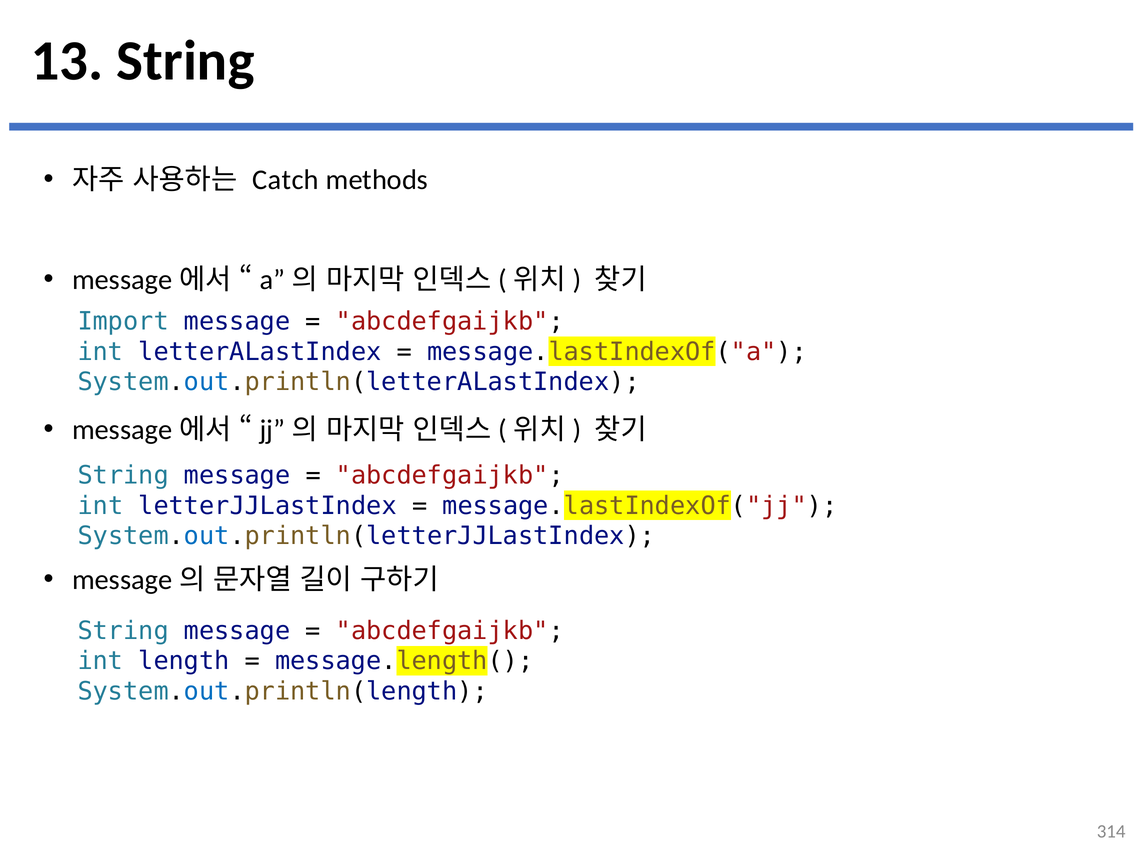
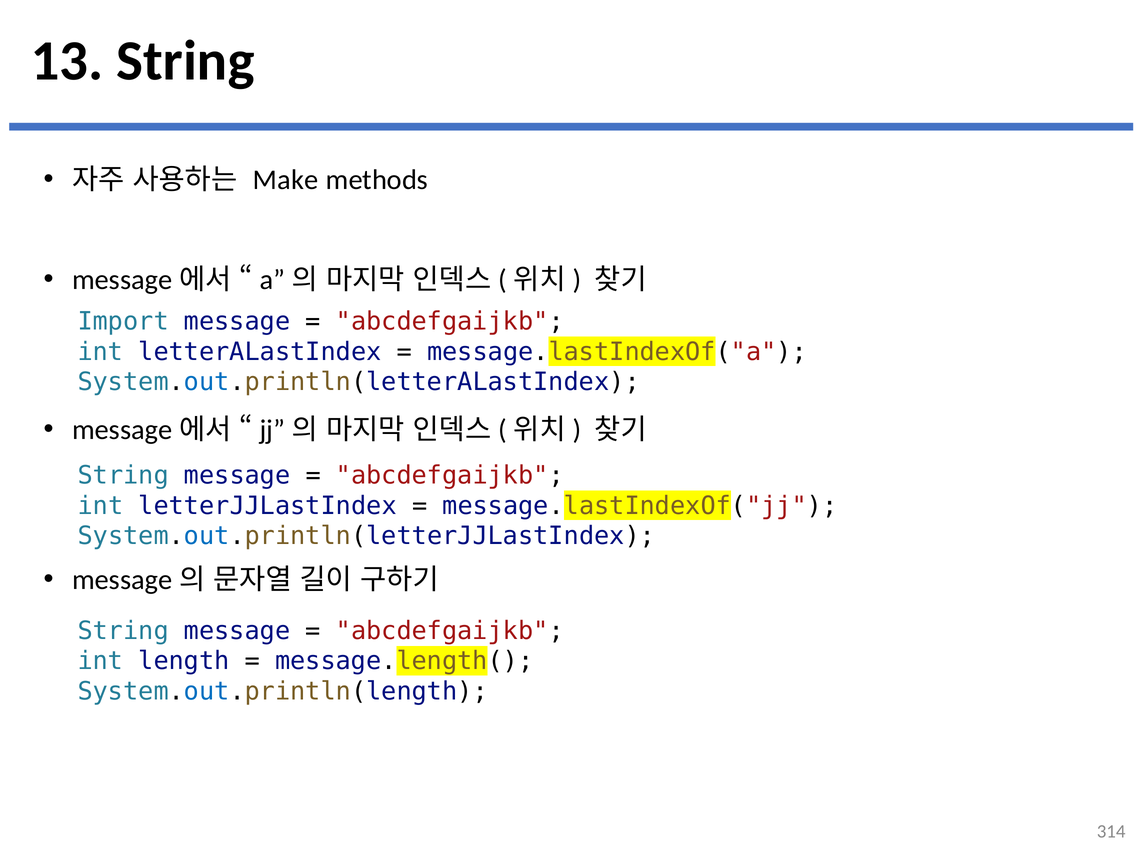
Catch: Catch -> Make (286, 180)
